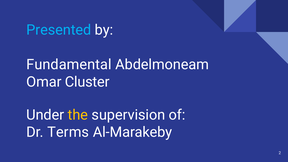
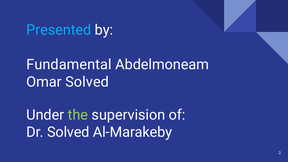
Omar Cluster: Cluster -> Solved (87, 82)
the colour: yellow -> light green (78, 115)
Dr Terms: Terms -> Solved (68, 132)
